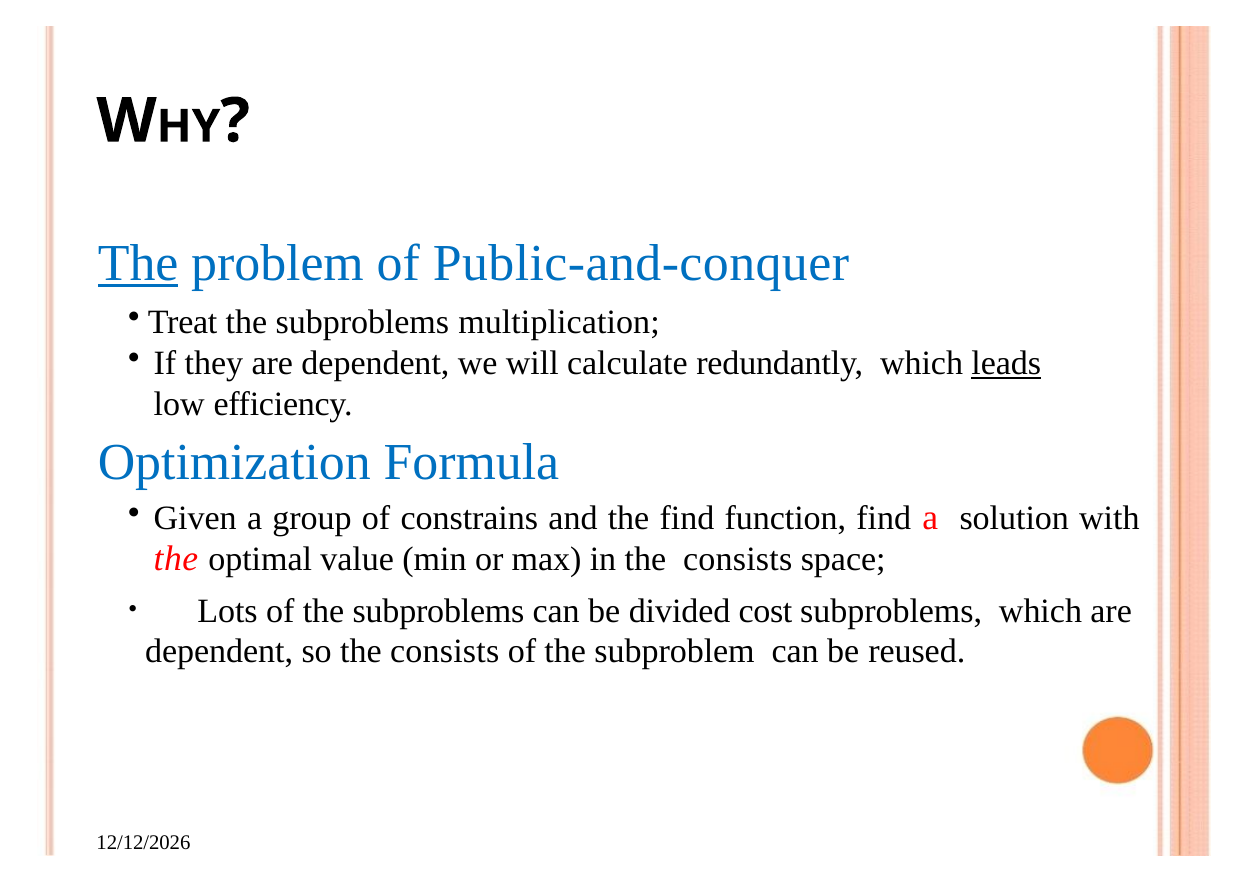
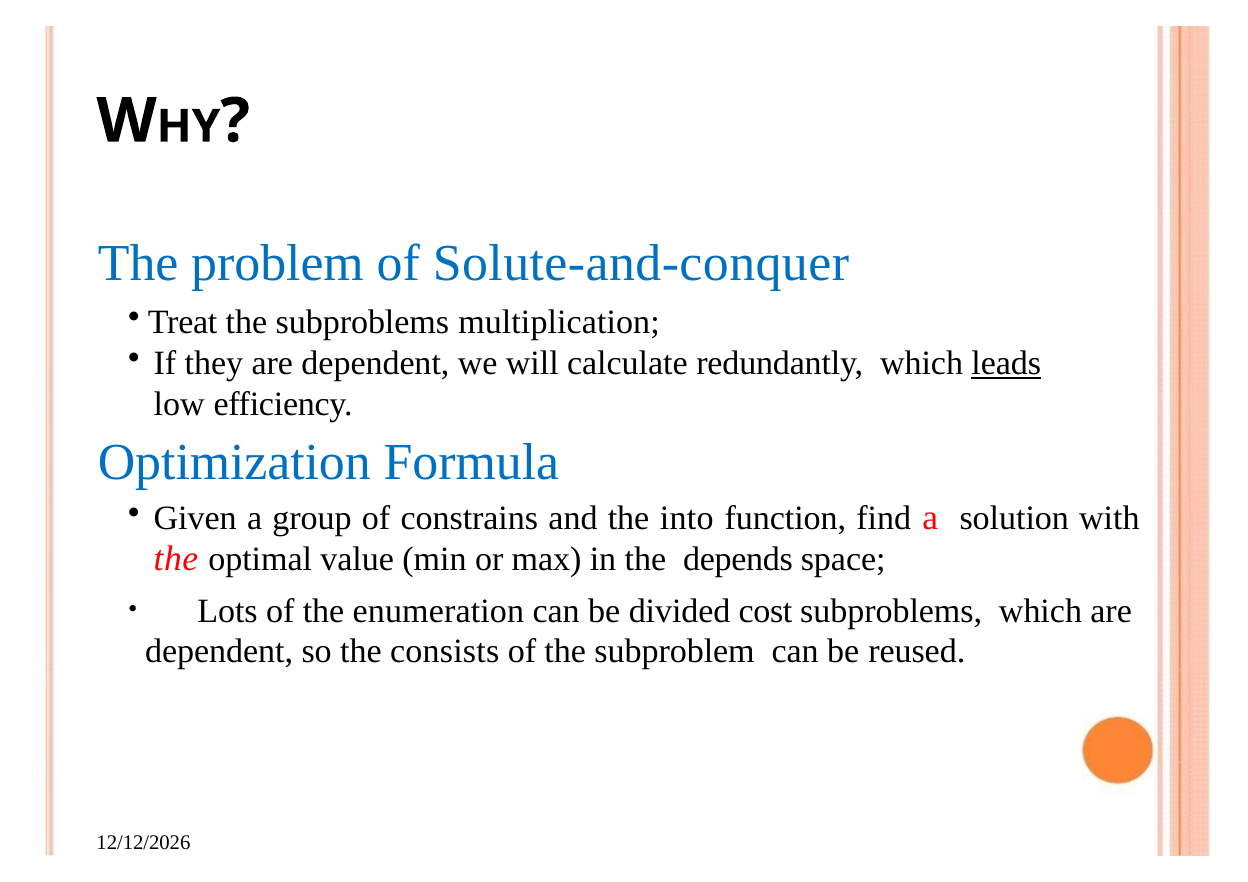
The underline: present -> none (138, 263)
Public-and-conquer: Public-and-conquer -> Solute-and-conquer (641, 263)
the find: find -> into (687, 518)
in the consists: consists -> depends (738, 560)
of the subproblems: subproblems -> enumeration (438, 611)
